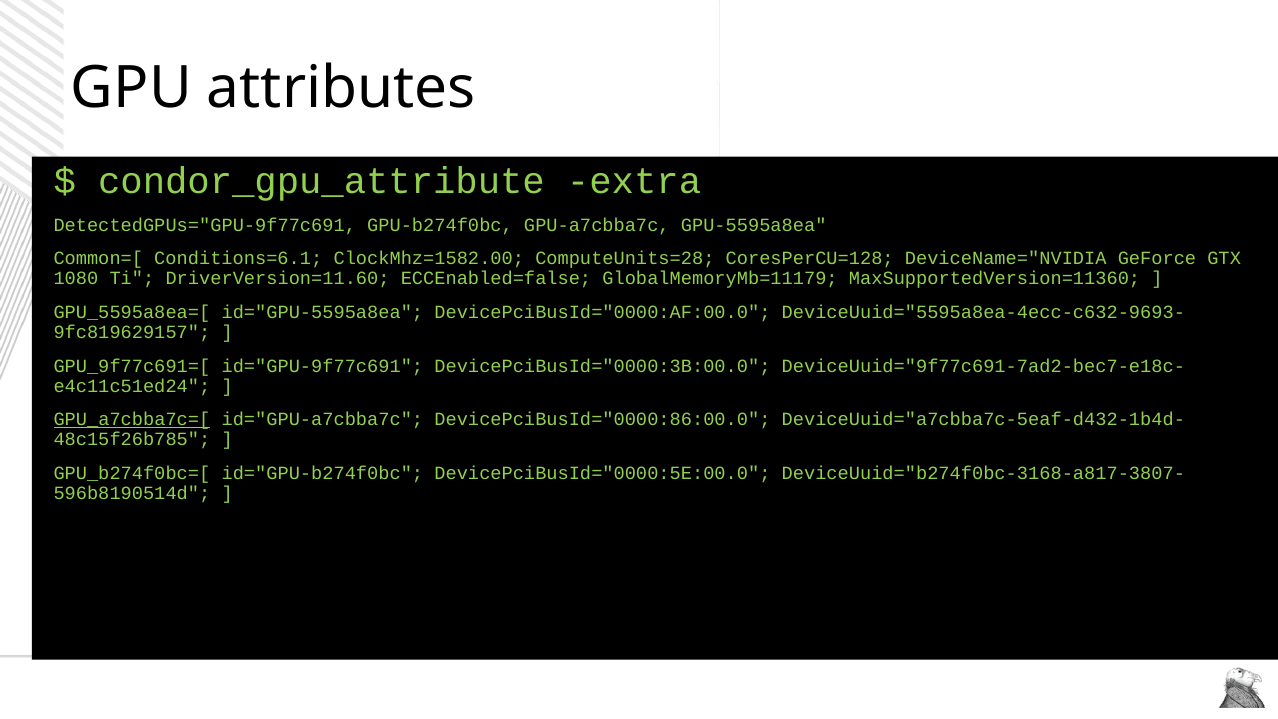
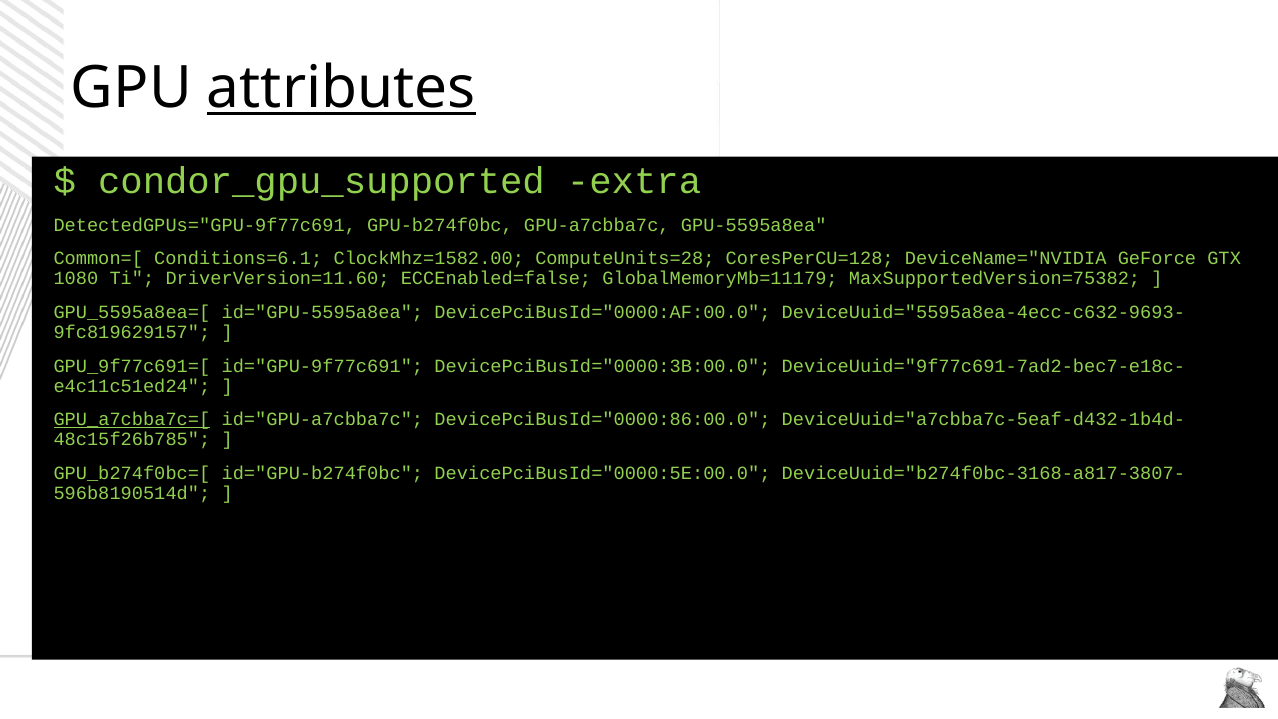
attributes underline: none -> present (341, 88)
condor_gpu_attribute: condor_gpu_attribute -> condor_gpu_supported (321, 181)
MaxSupportedVersion=11360: MaxSupportedVersion=11360 -> MaxSupportedVersion=75382 (995, 279)
